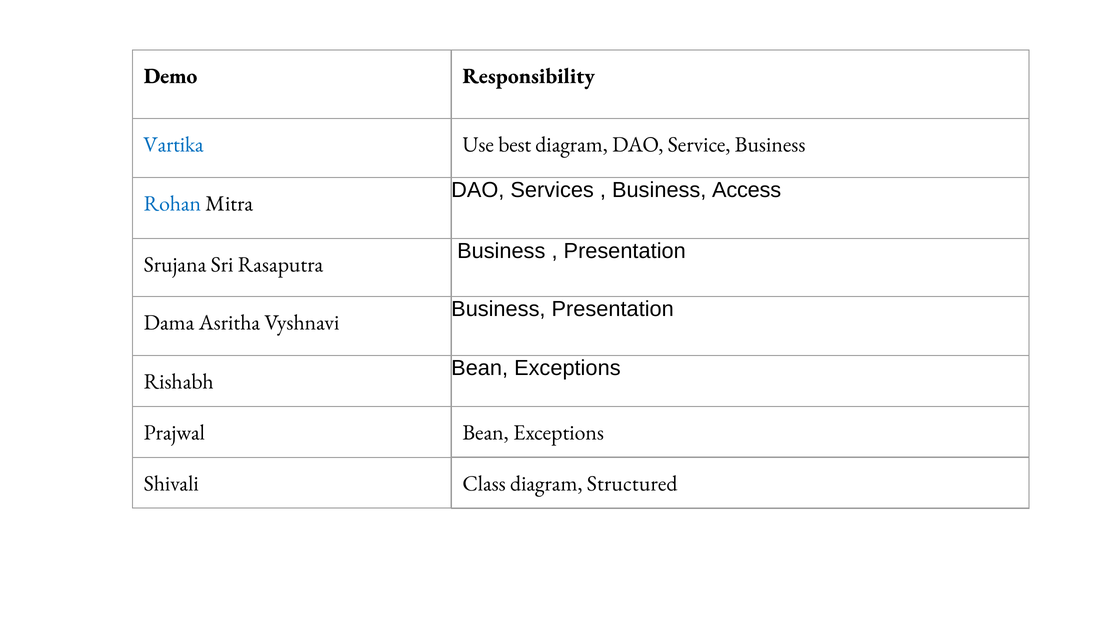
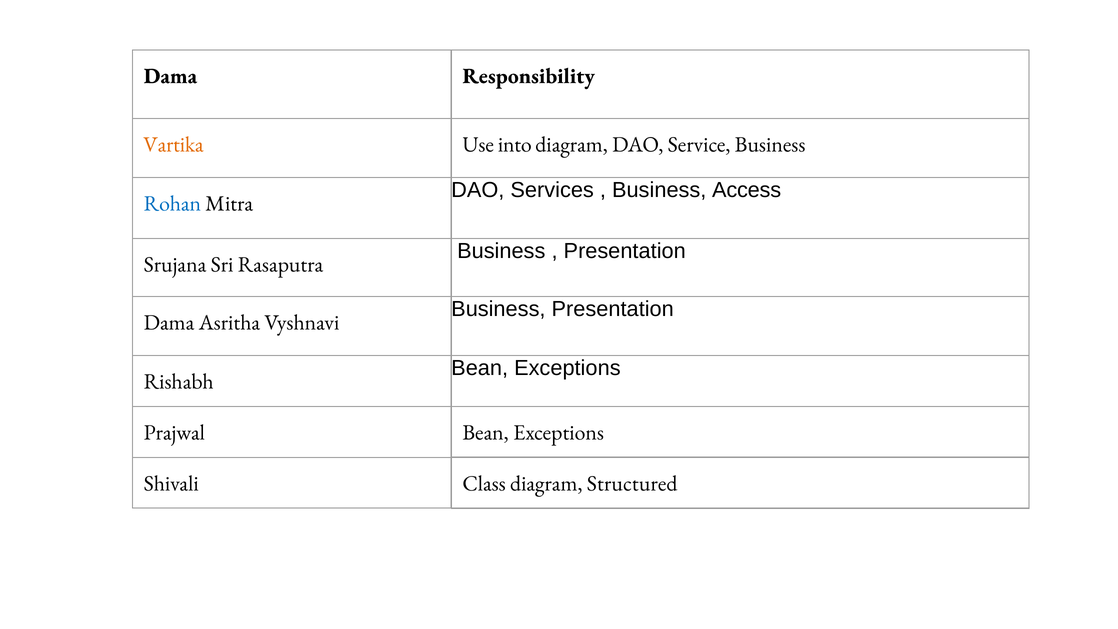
Demo: Demo -> Dama (170, 76)
Vartika colour: blue -> orange (173, 144)
best: best -> into (515, 144)
